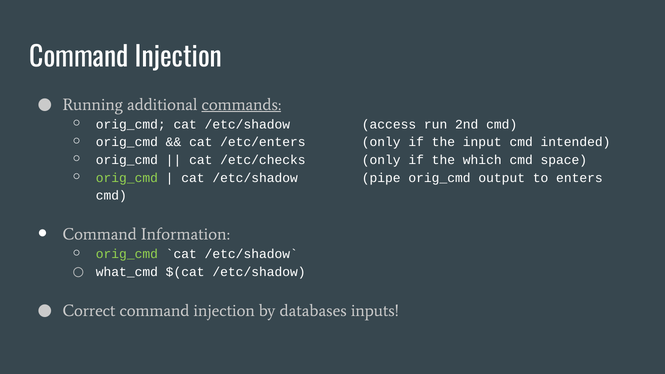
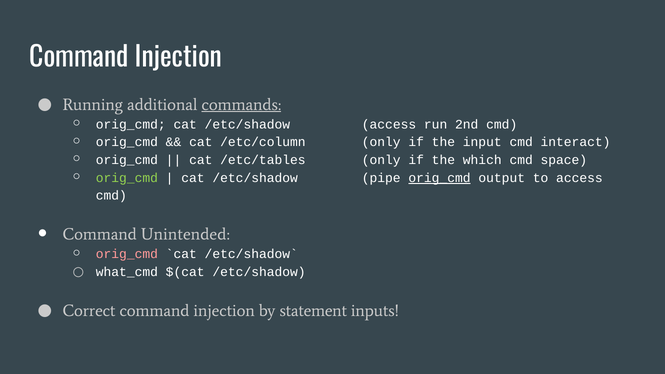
/etc/enters: /etc/enters -> /etc/column (263, 142)
intended: intended -> interact (575, 142)
/etc/checks: /etc/checks -> /etc/tables (263, 160)
orig_cmd underline: none -> present (439, 178)
to enters: enters -> access (579, 178)
Information: Information -> Unintended (185, 234)
orig_cmd colour: light green -> pink (127, 254)
databases: databases -> statement (313, 311)
